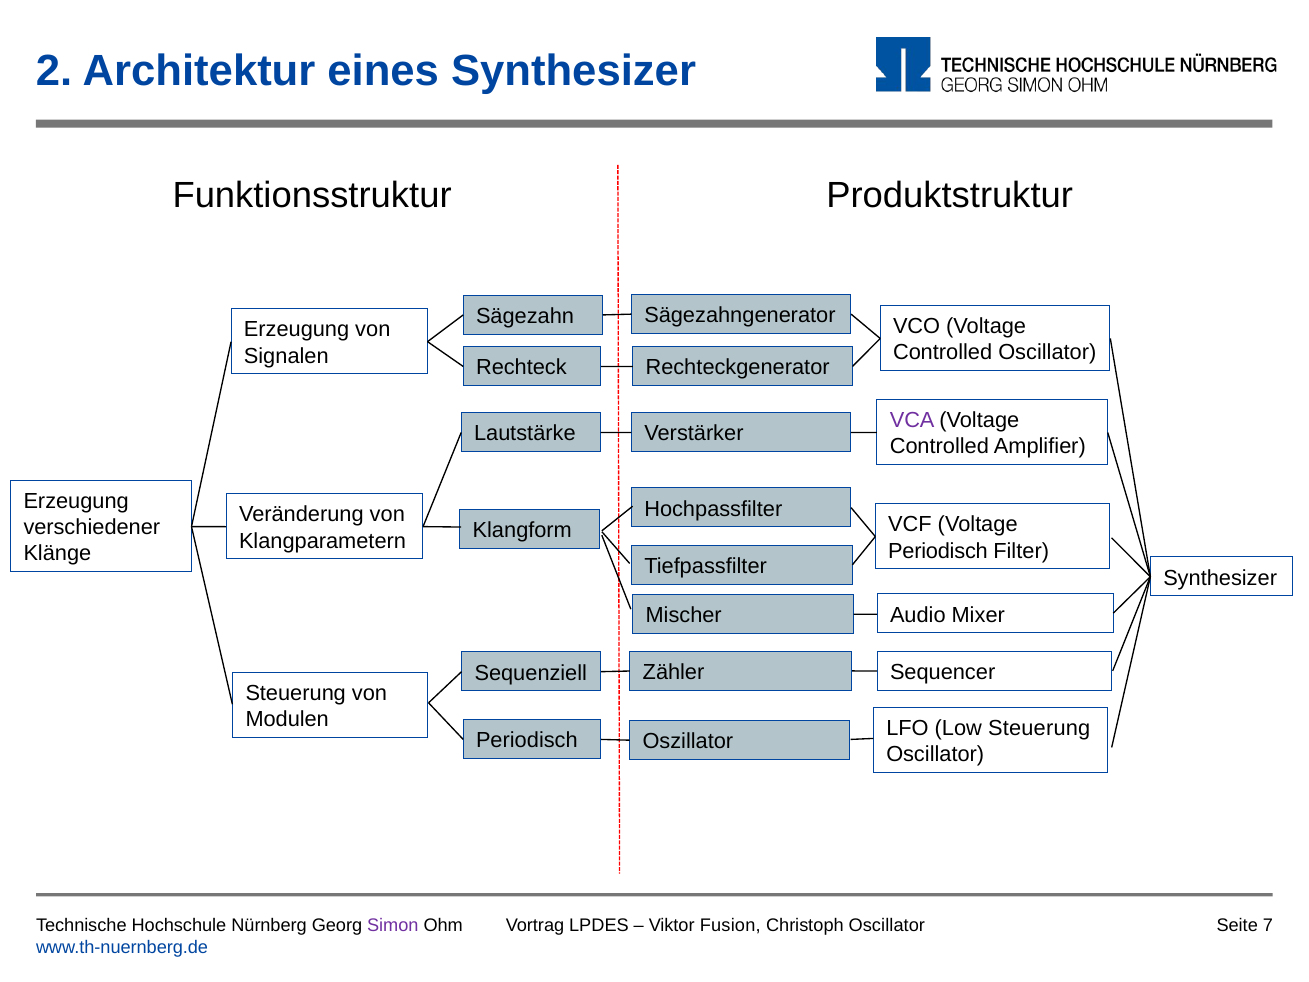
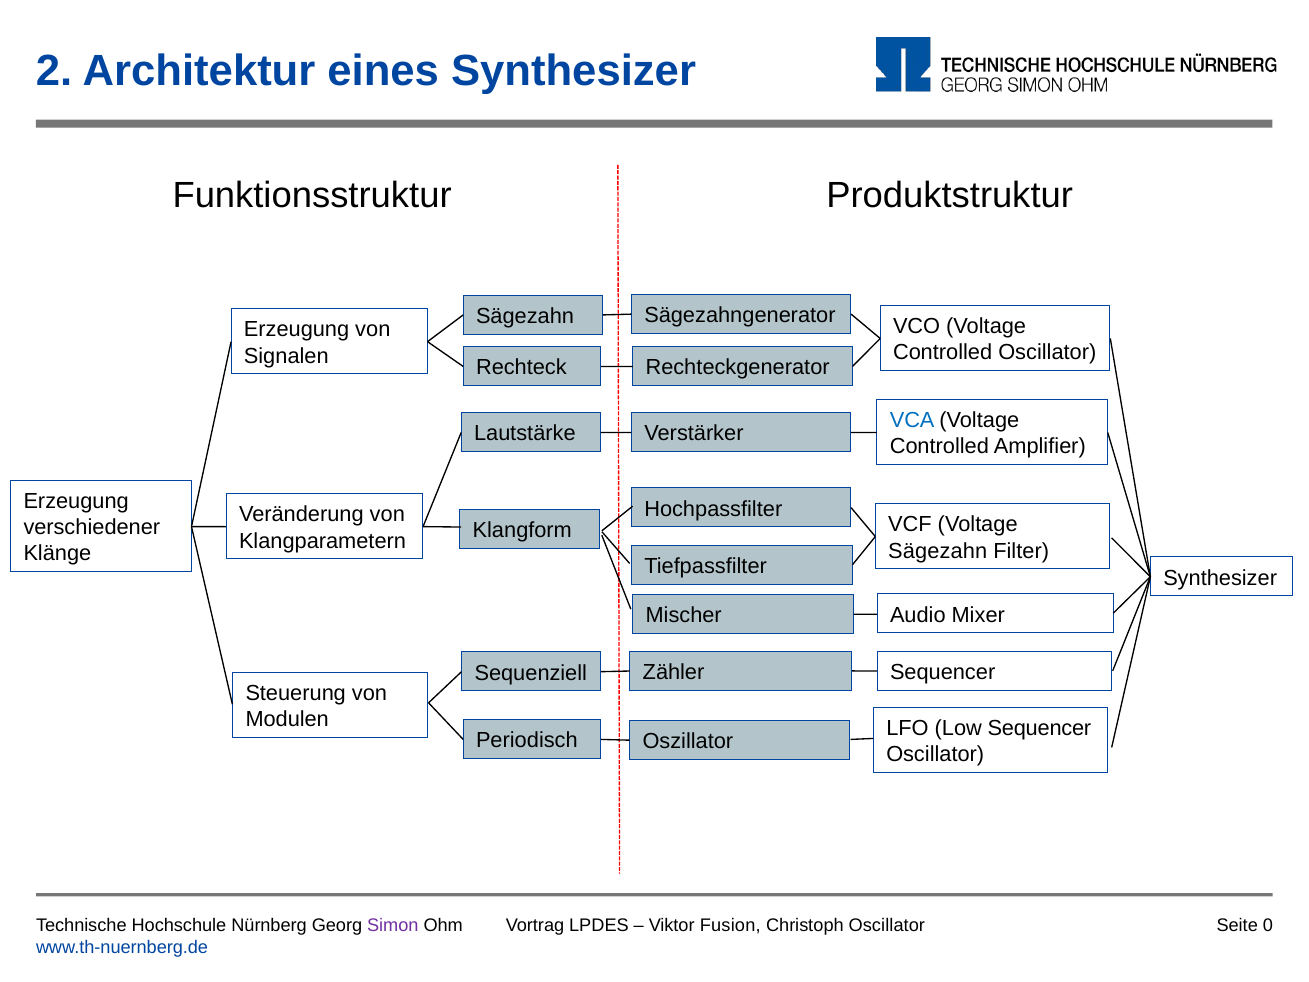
VCA colour: purple -> blue (912, 420)
Periodisch: Periodisch -> Sägezahn (938, 551)
Low Steuerung: Steuerung -> Sequencer (1039, 728)
7: 7 -> 0 (1268, 926)
